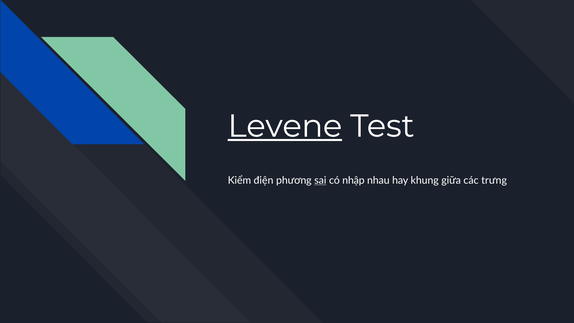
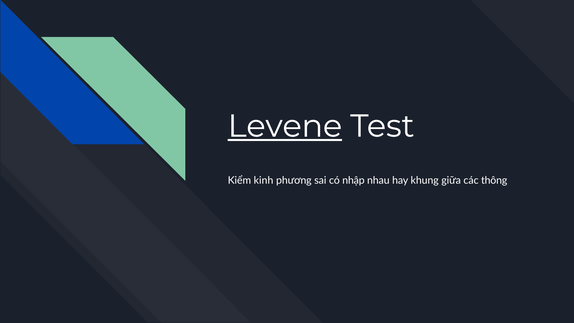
điện: điện -> kinh (263, 180)
sai underline: present -> none (320, 180)
trưng: trưng -> thông (494, 180)
